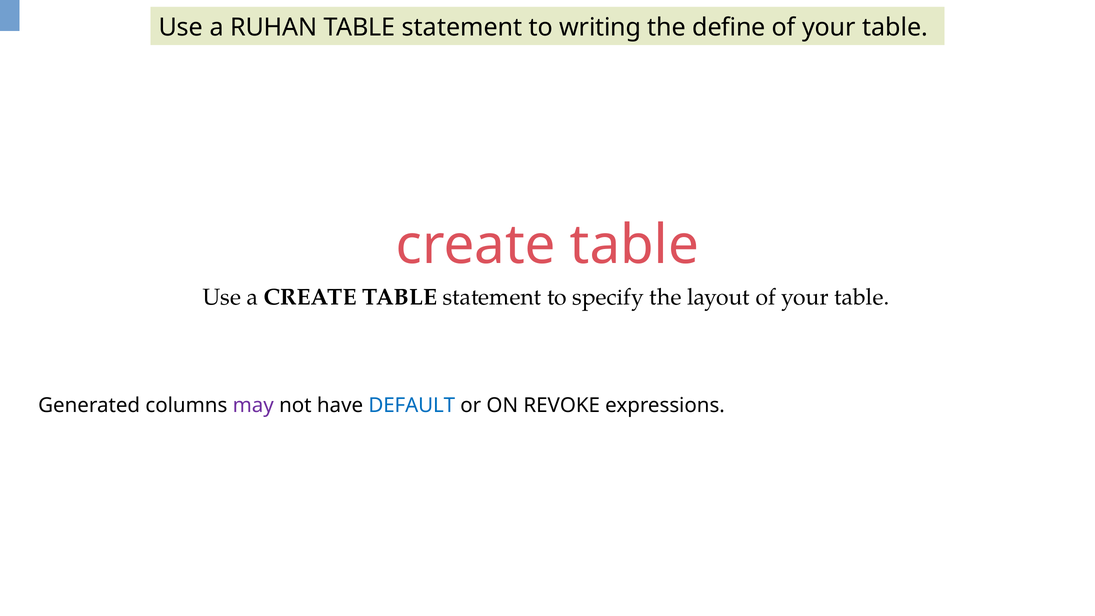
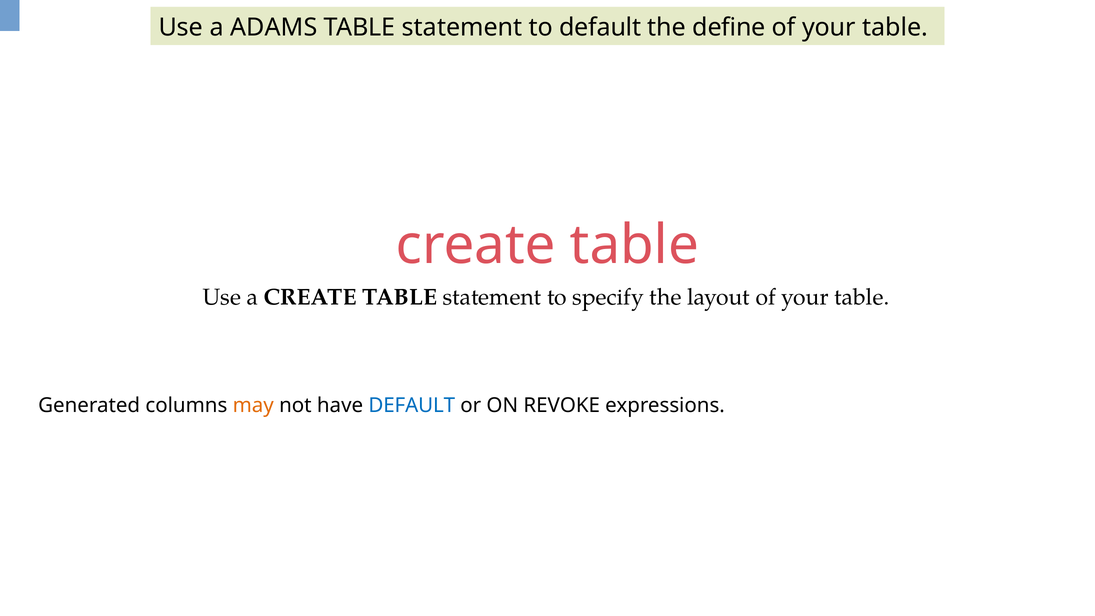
RUHAN: RUHAN -> ADAMS (274, 28)
to writing: writing -> default (600, 28)
may colour: purple -> orange (253, 405)
